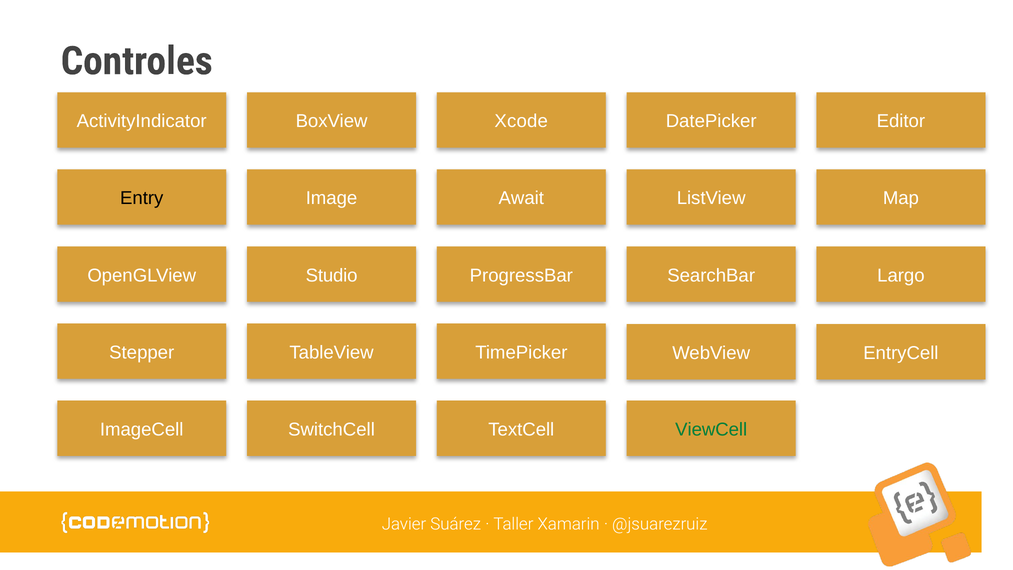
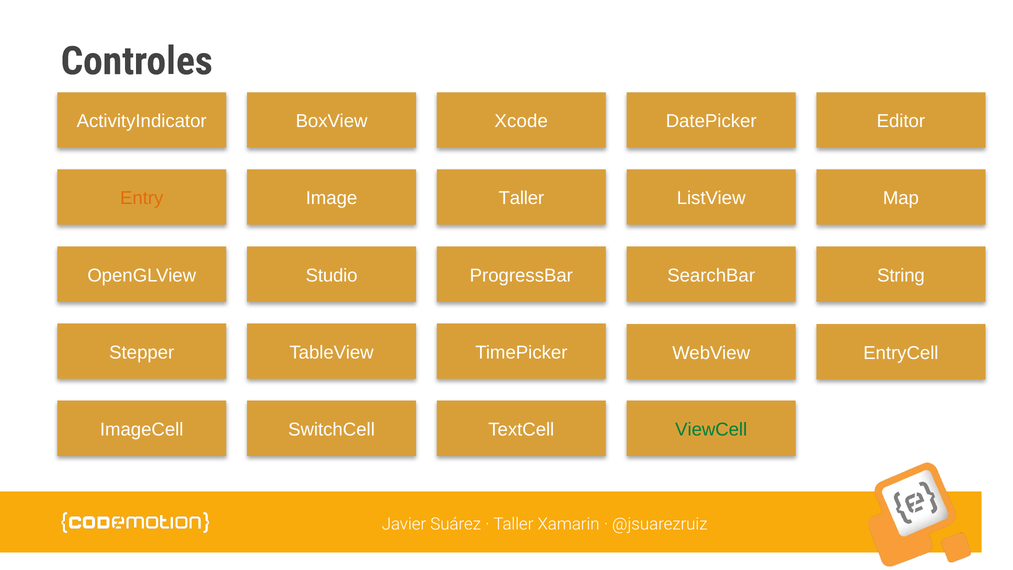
Entry colour: black -> orange (142, 198)
Image Await: Await -> Taller (521, 198)
Largo: Largo -> String (901, 275)
